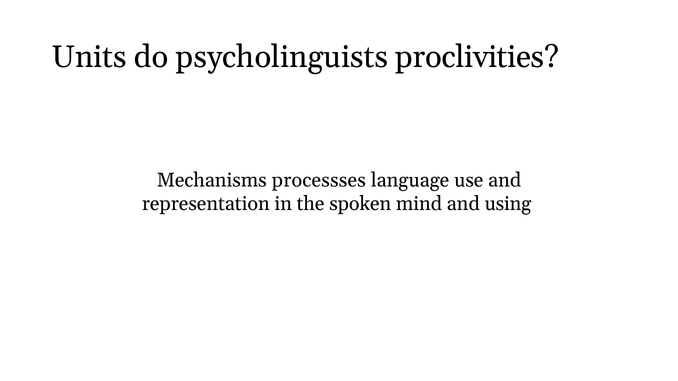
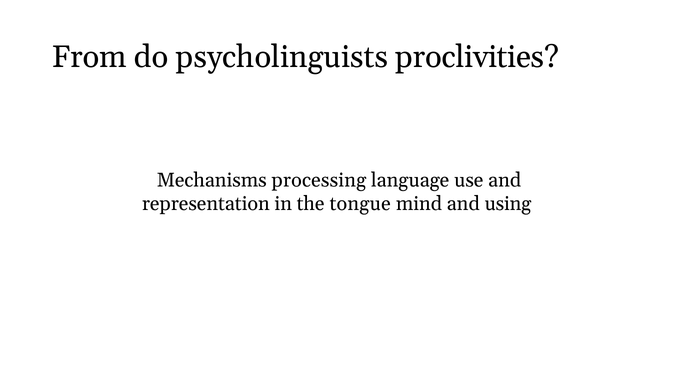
Units: Units -> From (89, 57)
processses: processses -> processing (319, 180)
spoken: spoken -> tongue (360, 204)
